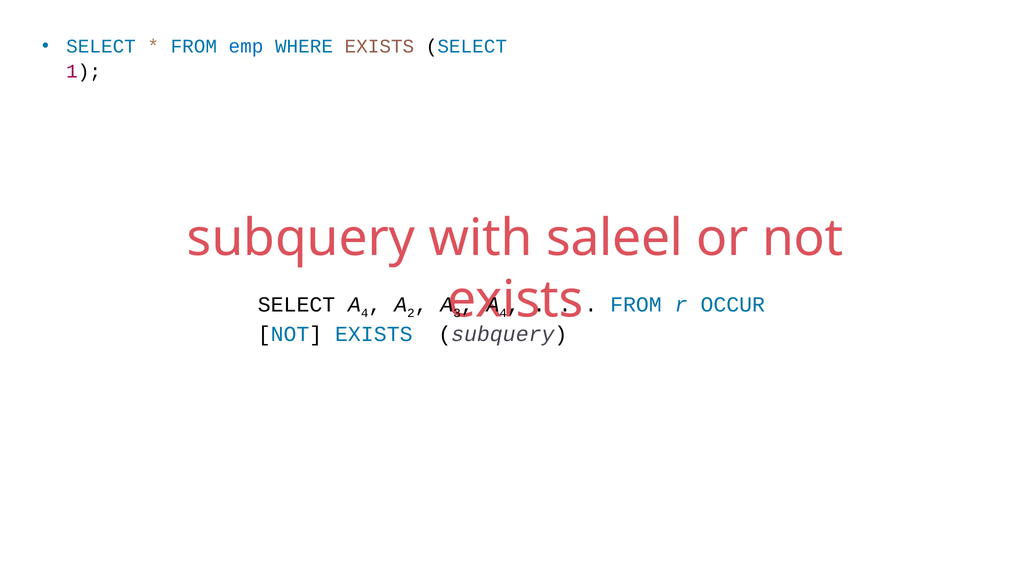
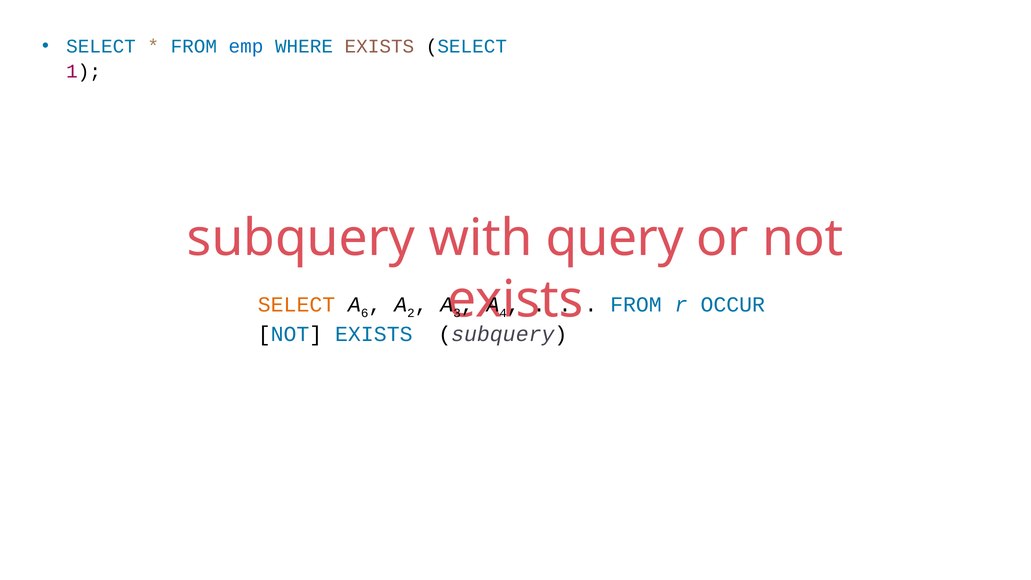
saleel: saleel -> query (615, 238)
SELECT colour: black -> orange (296, 305)
4: 4 -> 6 (365, 313)
